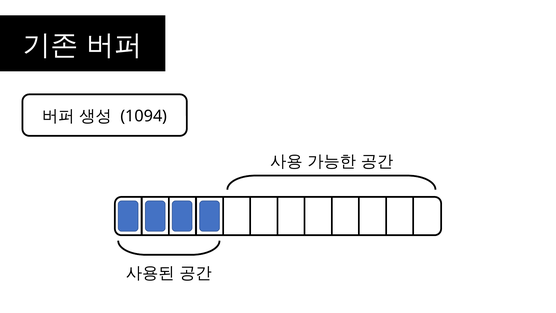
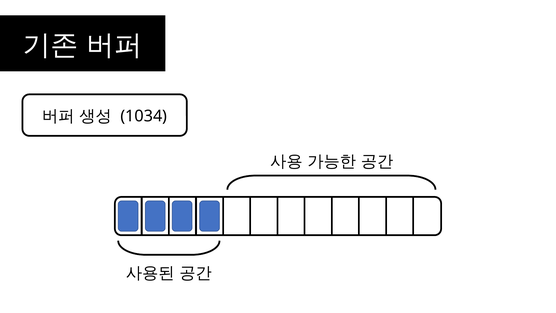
1094: 1094 -> 1034 (144, 116)
